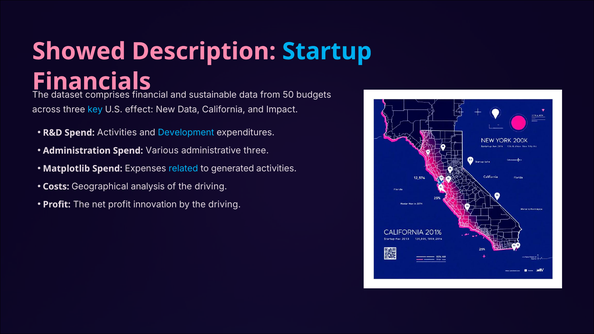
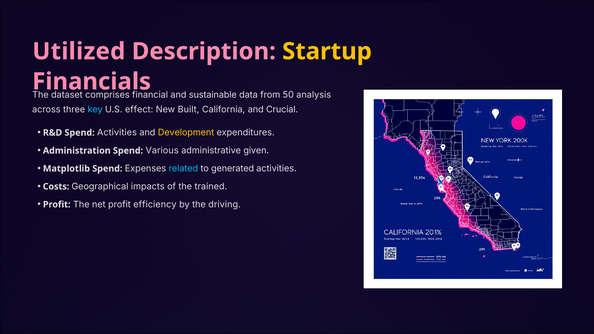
Showed: Showed -> Utilized (79, 51)
Startup colour: light blue -> yellow (327, 51)
budgets: budgets -> analysis (314, 95)
New Data: Data -> Built (189, 110)
Impact: Impact -> Crucial (282, 110)
Development colour: light blue -> yellow (186, 133)
administrative three: three -> given (256, 151)
analysis: analysis -> impacts (148, 187)
of the driving: driving -> trained (211, 187)
innovation: innovation -> efficiency (155, 205)
